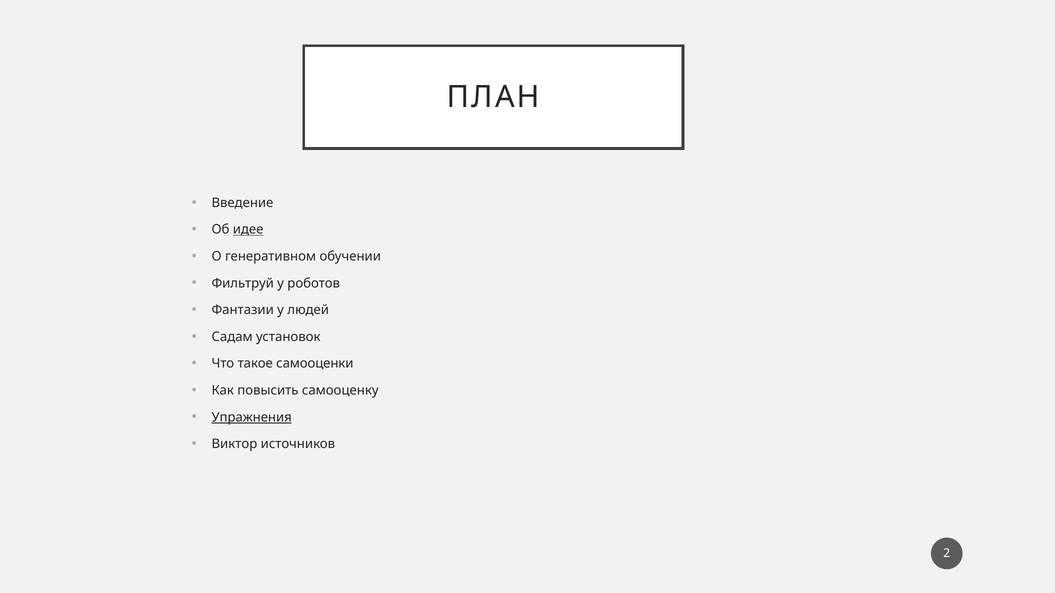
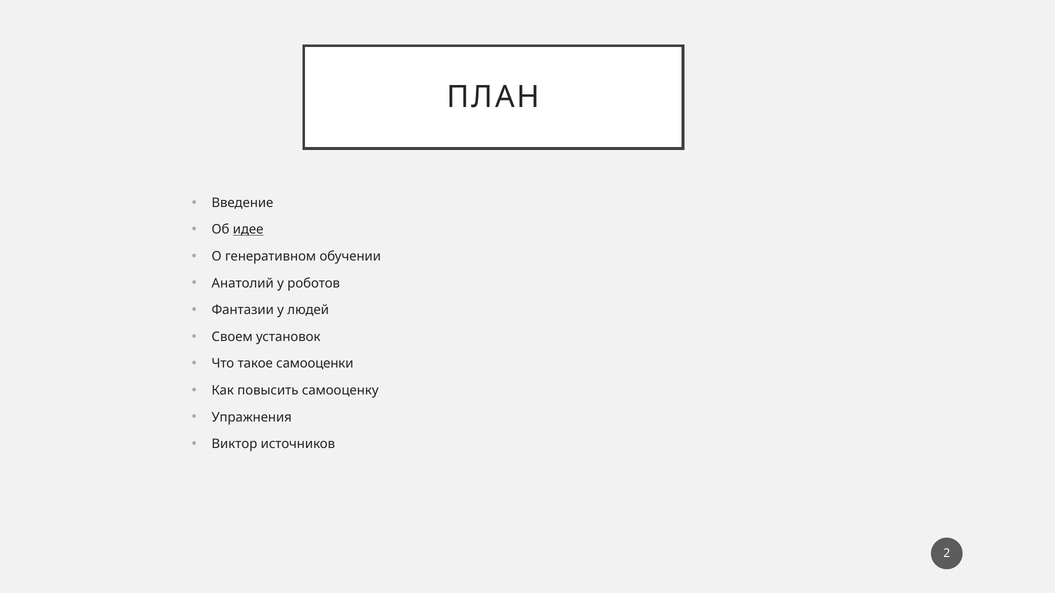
Фильтруй: Фильтруй -> Анатолий (243, 283)
Садам: Садам -> Своем (232, 337)
Упражнения underline: present -> none (252, 418)
